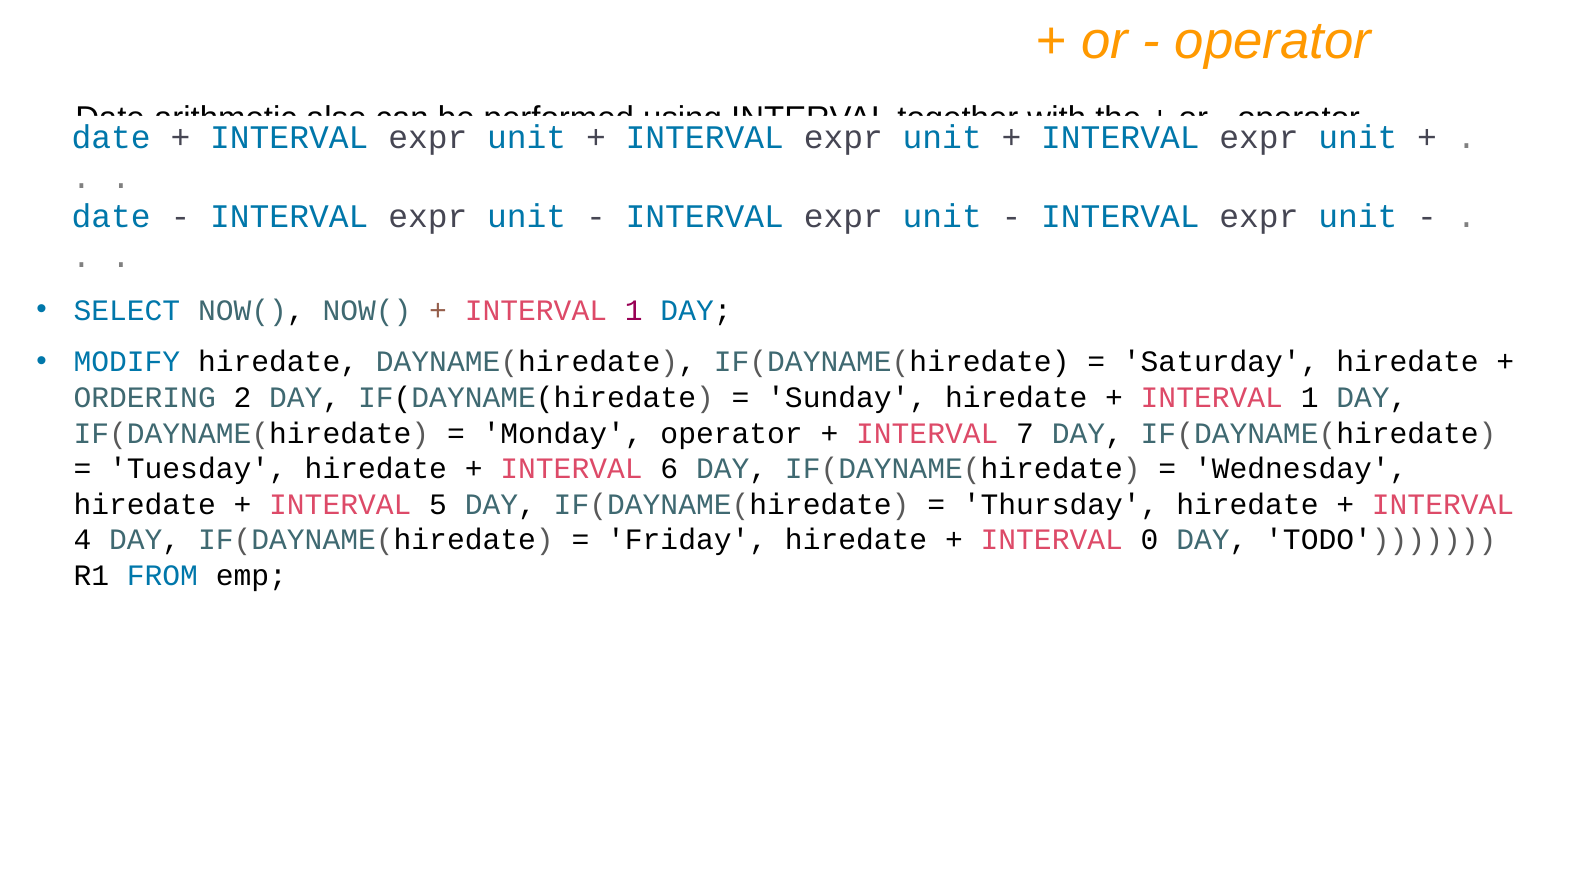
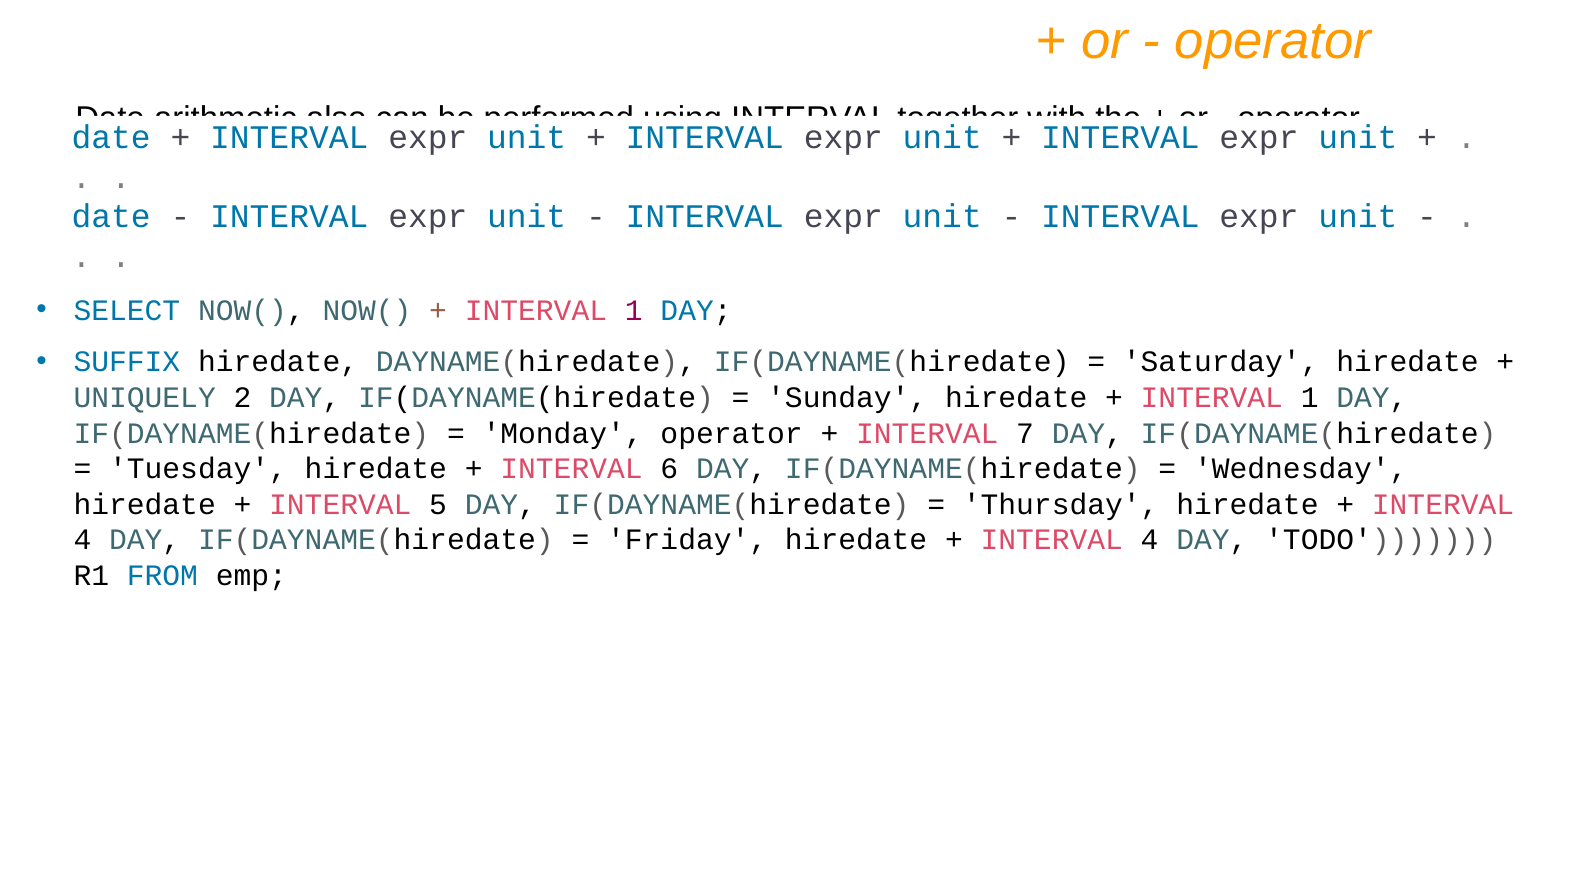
MODIFY: MODIFY -> SUFFIX (127, 362)
ORDERING: ORDERING -> UNIQUELY (145, 398)
0: 0 -> 4 (1150, 540)
